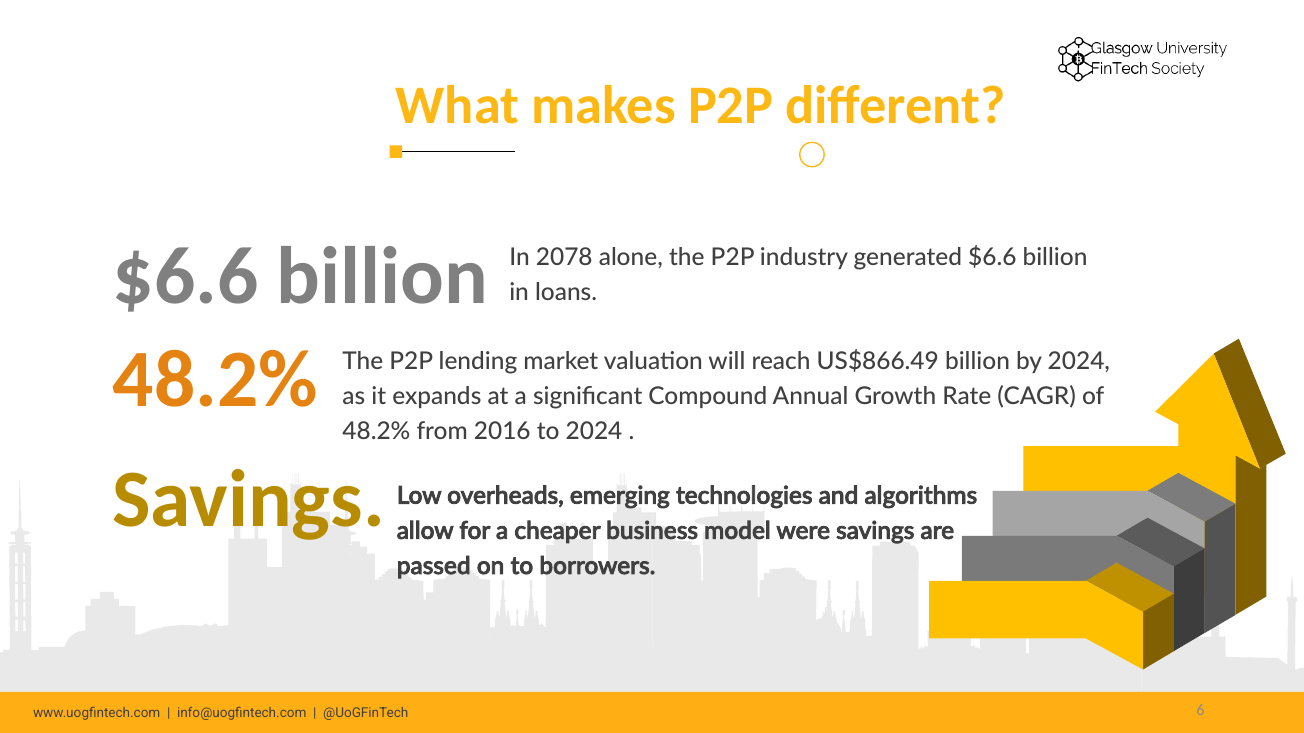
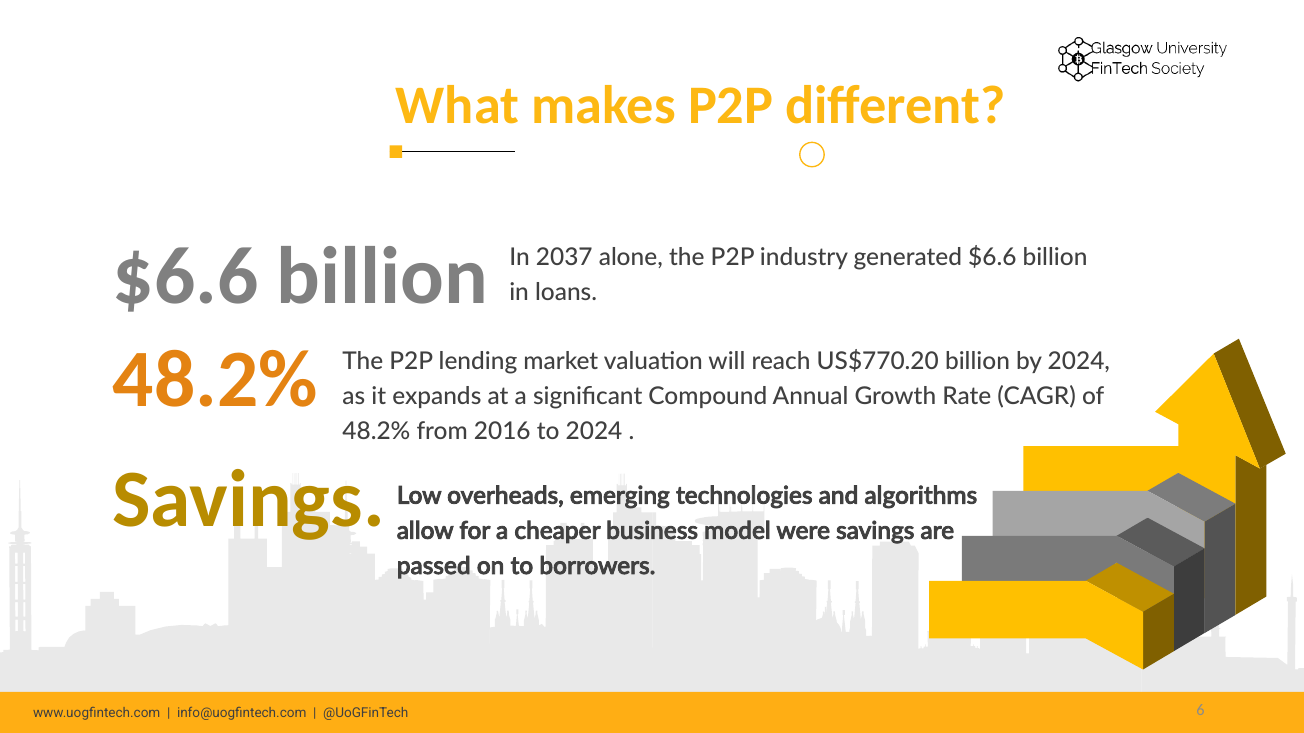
2078: 2078 -> 2037 (564, 257)
US$866.49: US$866.49 -> US$770.20 (878, 361)
